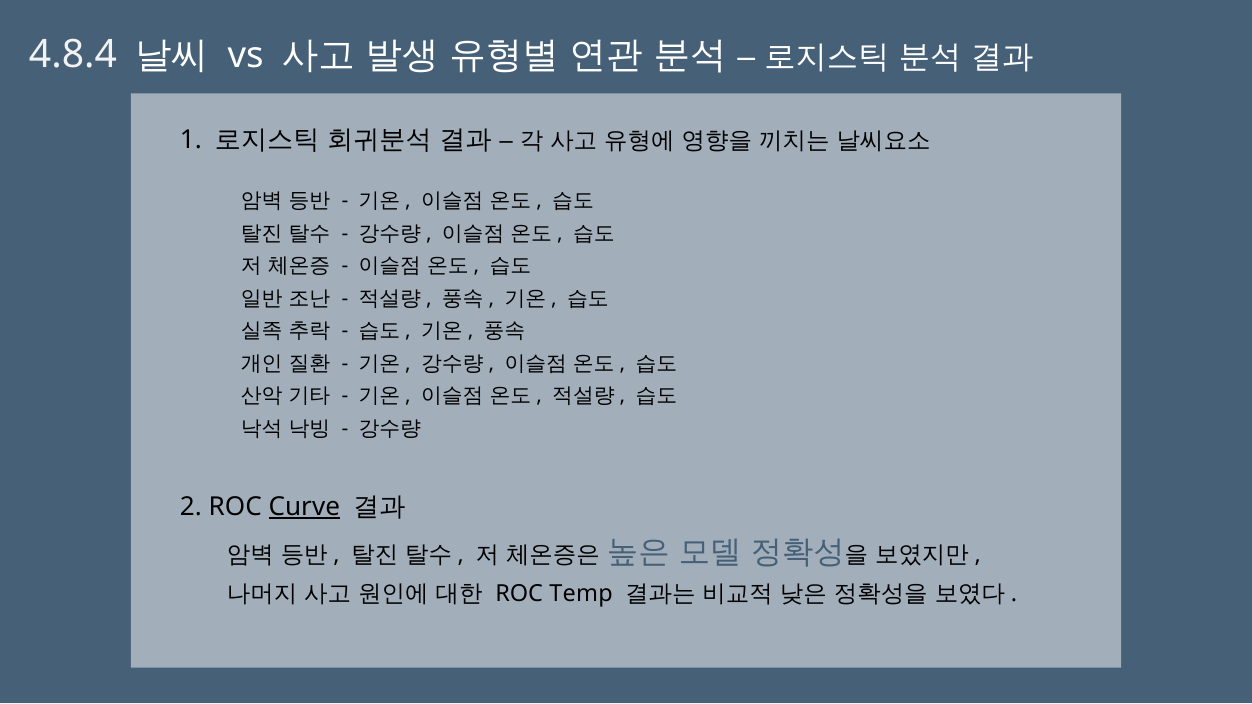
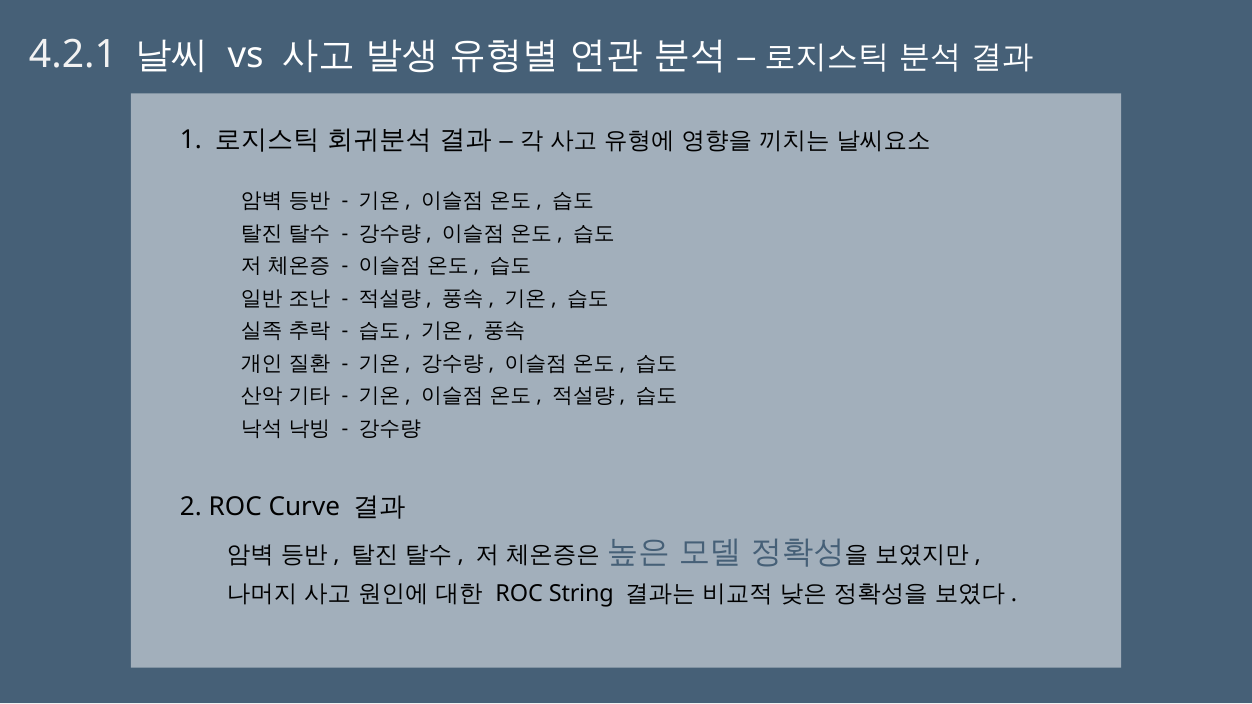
4.8.4: 4.8.4 -> 4.2.1 (73, 55)
Curve underline: present -> none (304, 507)
Temp: Temp -> String (581, 594)
